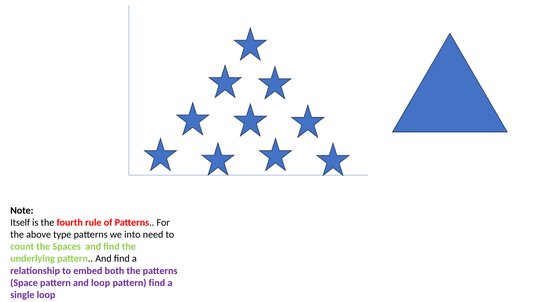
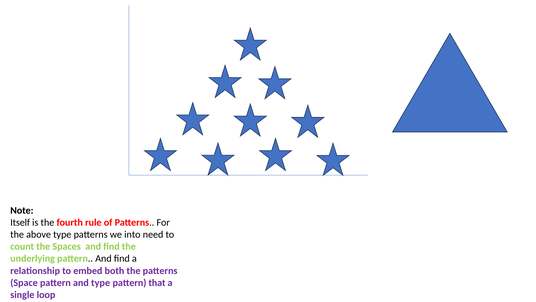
and loop: loop -> type (101, 282)
pattern find: find -> that (157, 282)
